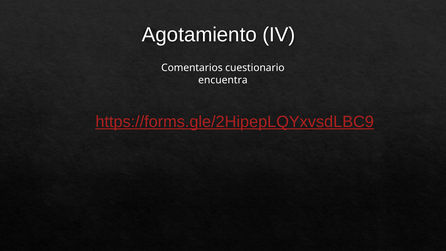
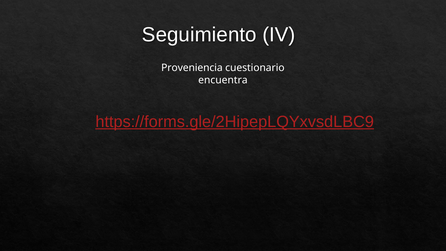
Agotamiento: Agotamiento -> Seguimiento (199, 35)
Comentarios: Comentarios -> Proveniencia (192, 68)
